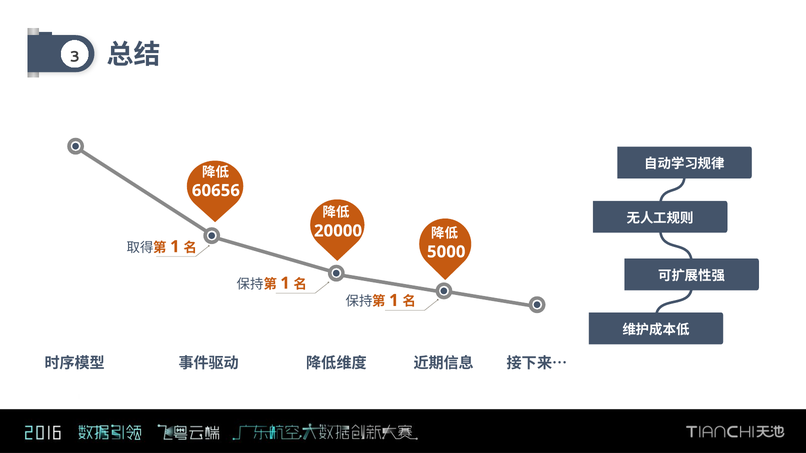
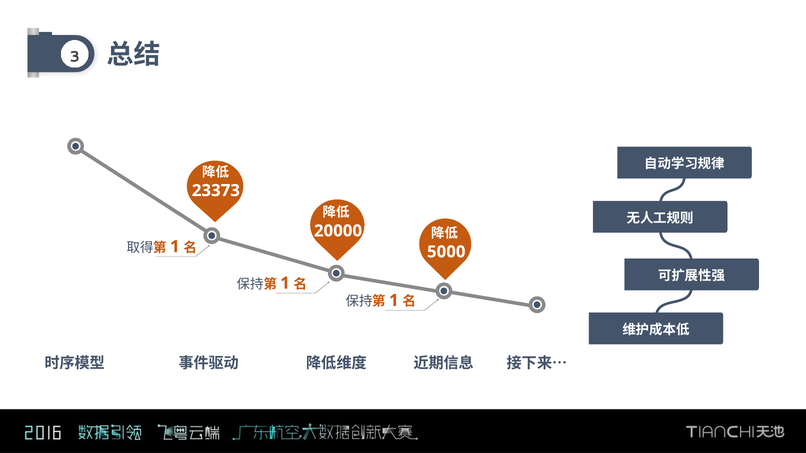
60656: 60656 -> 23373 (216, 191)
